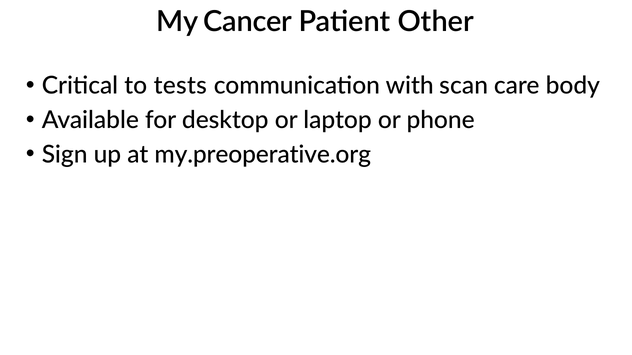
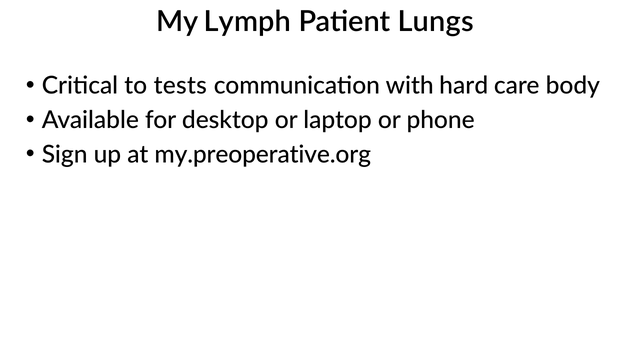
Cancer: Cancer -> Lymph (247, 22)
Other: Other -> Lungs (436, 22)
scan: scan -> hard (464, 86)
